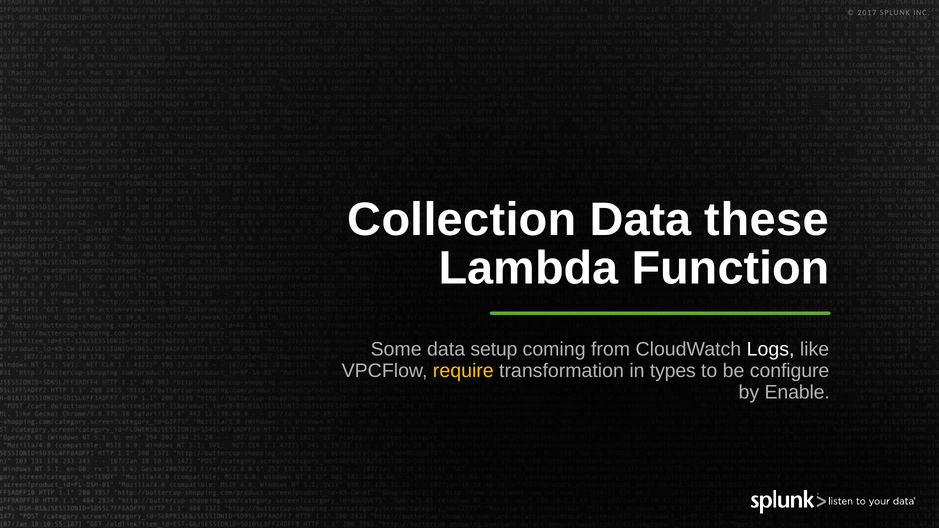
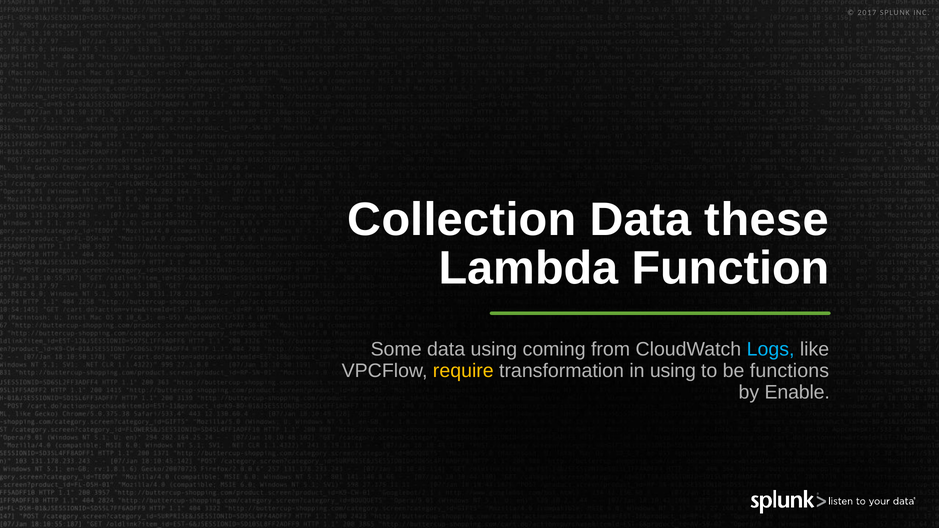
data setup: setup -> using (494, 349)
Logs colour: white -> light blue (771, 349)
in types: types -> using (673, 371)
configure: configure -> functions (789, 371)
